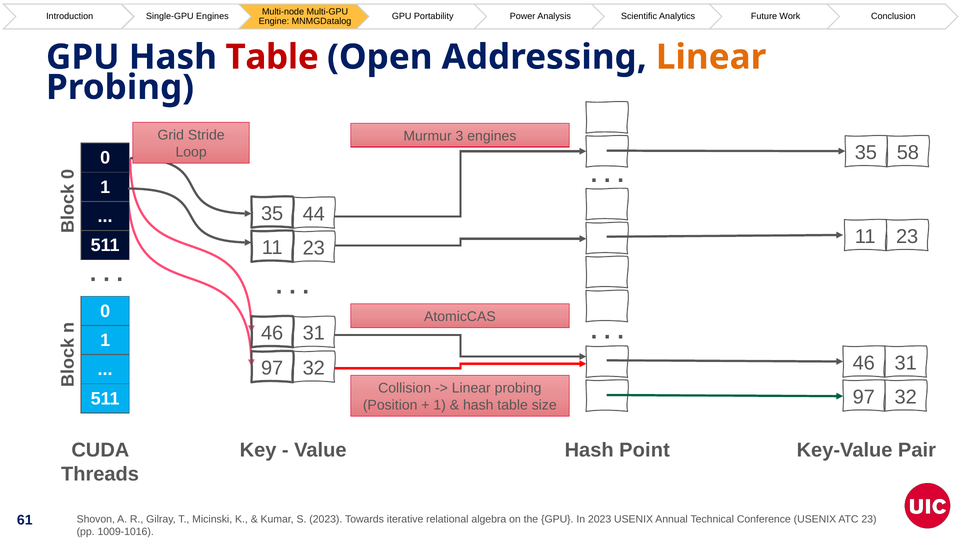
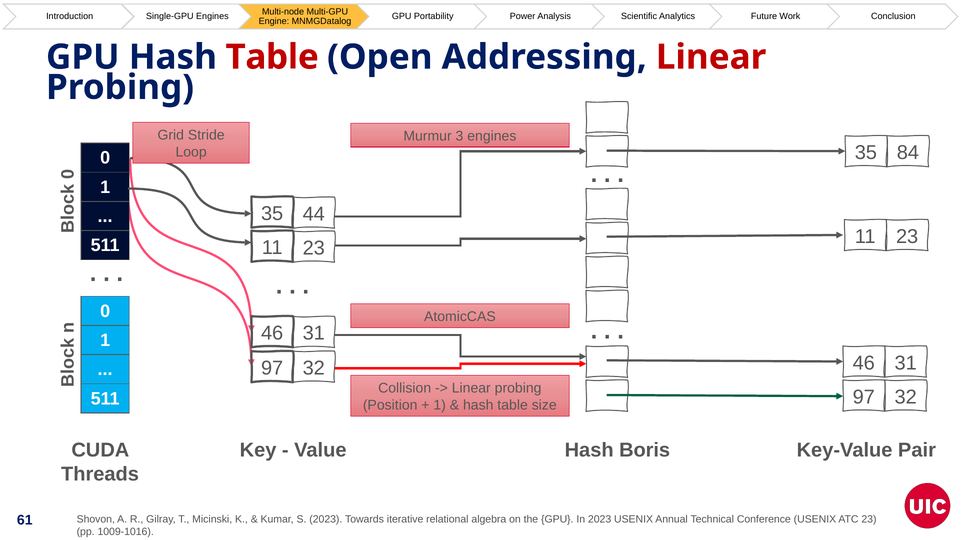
Linear colour: orange -> red (711, 57)
58: 58 -> 84 (908, 153)
Point: Point -> Boris (645, 451)
